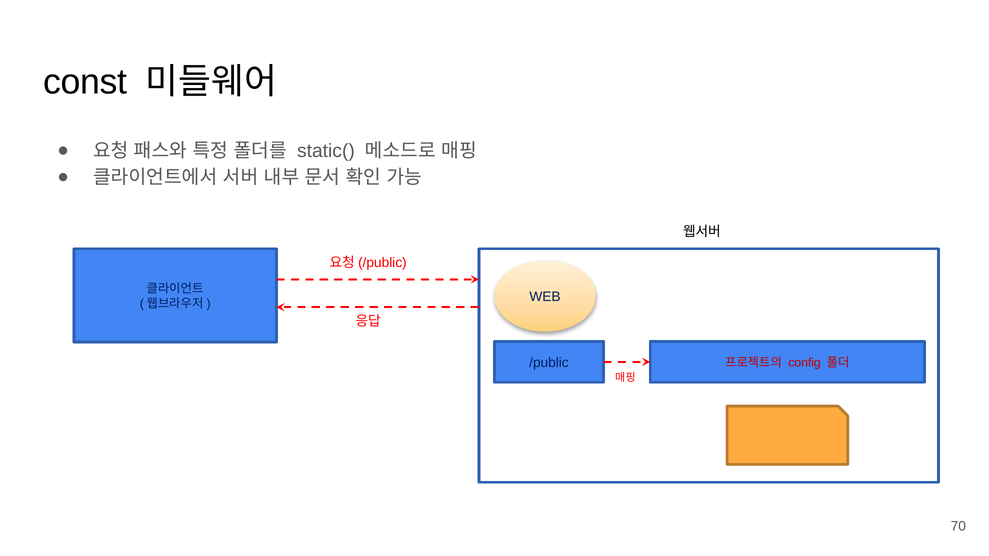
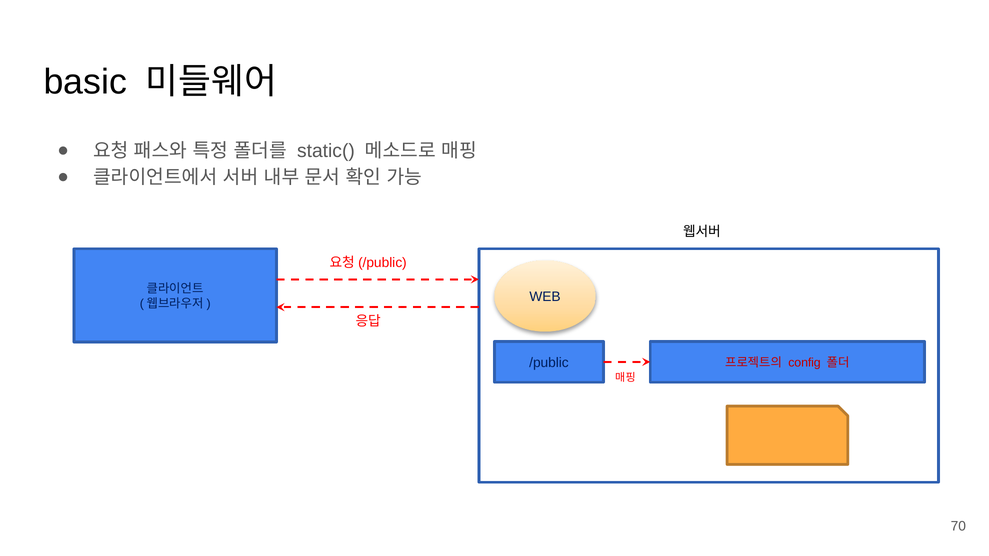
const: const -> basic (85, 82)
